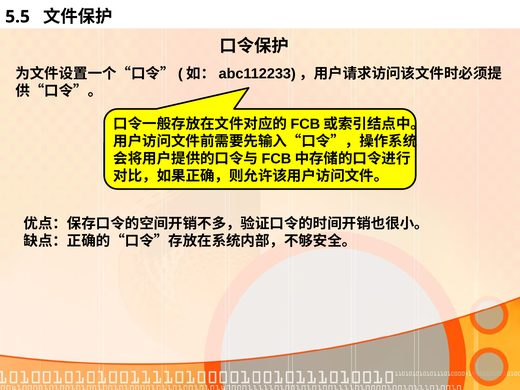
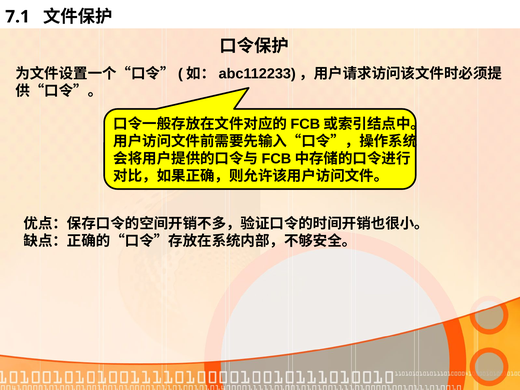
5.5: 5.5 -> 7.1 (18, 17)
